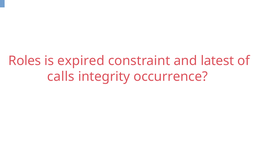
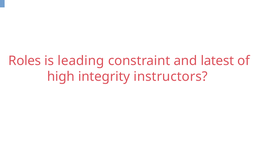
expired: expired -> leading (81, 61)
calls: calls -> high (61, 77)
occurrence: occurrence -> instructors (171, 77)
